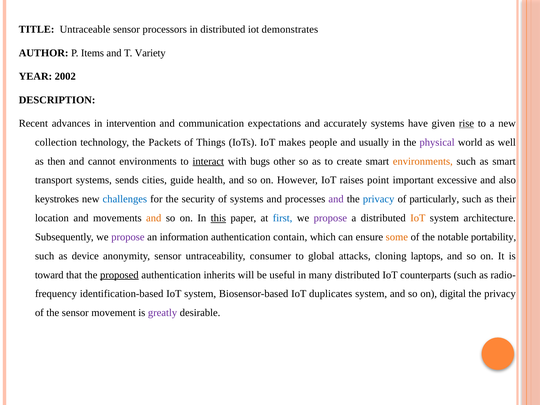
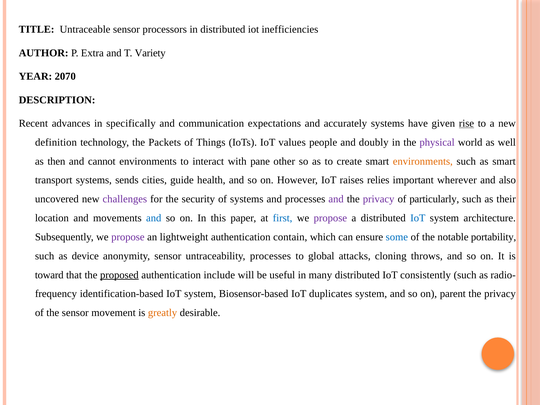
demonstrates: demonstrates -> inefficiencies (290, 30)
Items: Items -> Extra (92, 53)
2002: 2002 -> 2070 (65, 76)
intervention: intervention -> specifically (131, 123)
collection: collection -> definition (56, 142)
makes: makes -> values (292, 142)
usually: usually -> doubly (374, 142)
interact underline: present -> none (208, 161)
bugs: bugs -> pane (260, 161)
point: point -> relies (378, 180)
excessive: excessive -> wherever (457, 180)
keystrokes: keystrokes -> uncovered (57, 199)
challenges colour: blue -> purple (125, 199)
privacy colour: blue -> purple (379, 199)
and colour: orange -> blue (154, 218)
this underline: present -> none (218, 218)
IoT colour: orange -> blue (418, 218)
information: information -> lightweight (184, 237)
some colour: orange -> blue (397, 237)
untraceability consumer: consumer -> processes (270, 256)
laptops: laptops -> throws (427, 256)
inherits: inherits -> include (219, 275)
counterparts: counterparts -> consistently (426, 275)
digital: digital -> parent (453, 294)
greatly colour: purple -> orange (163, 313)
